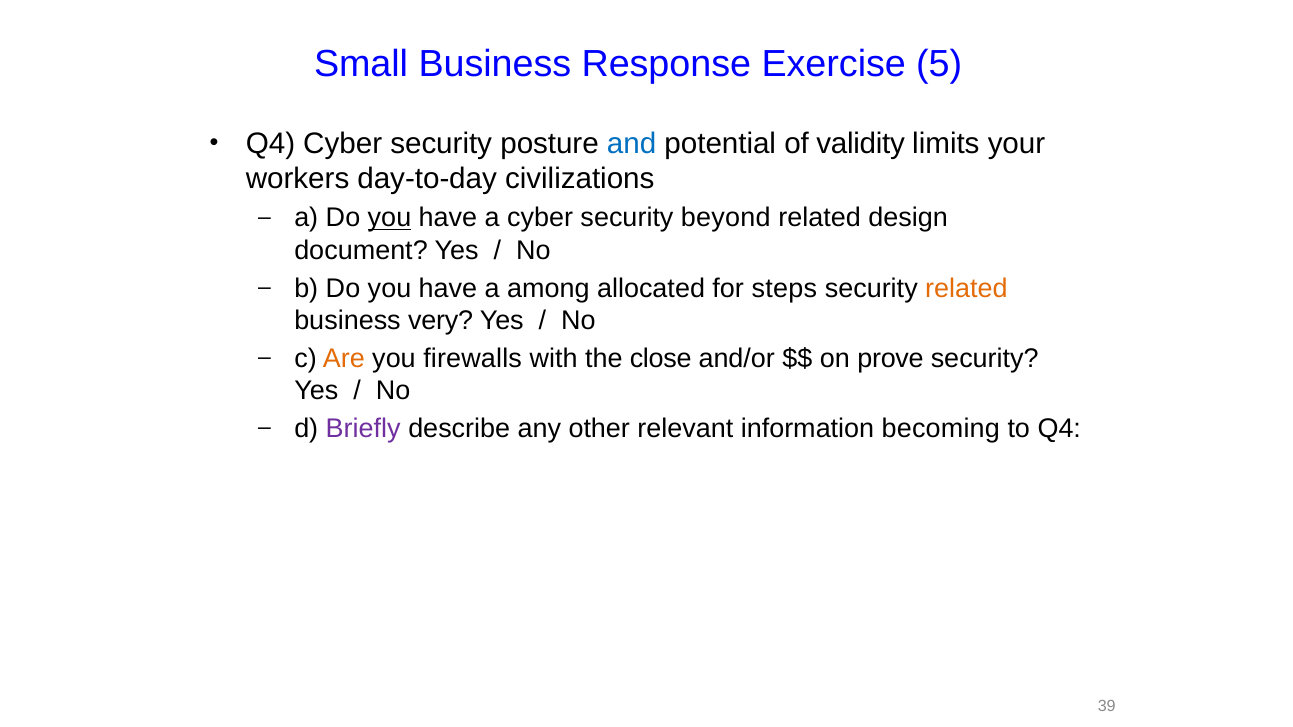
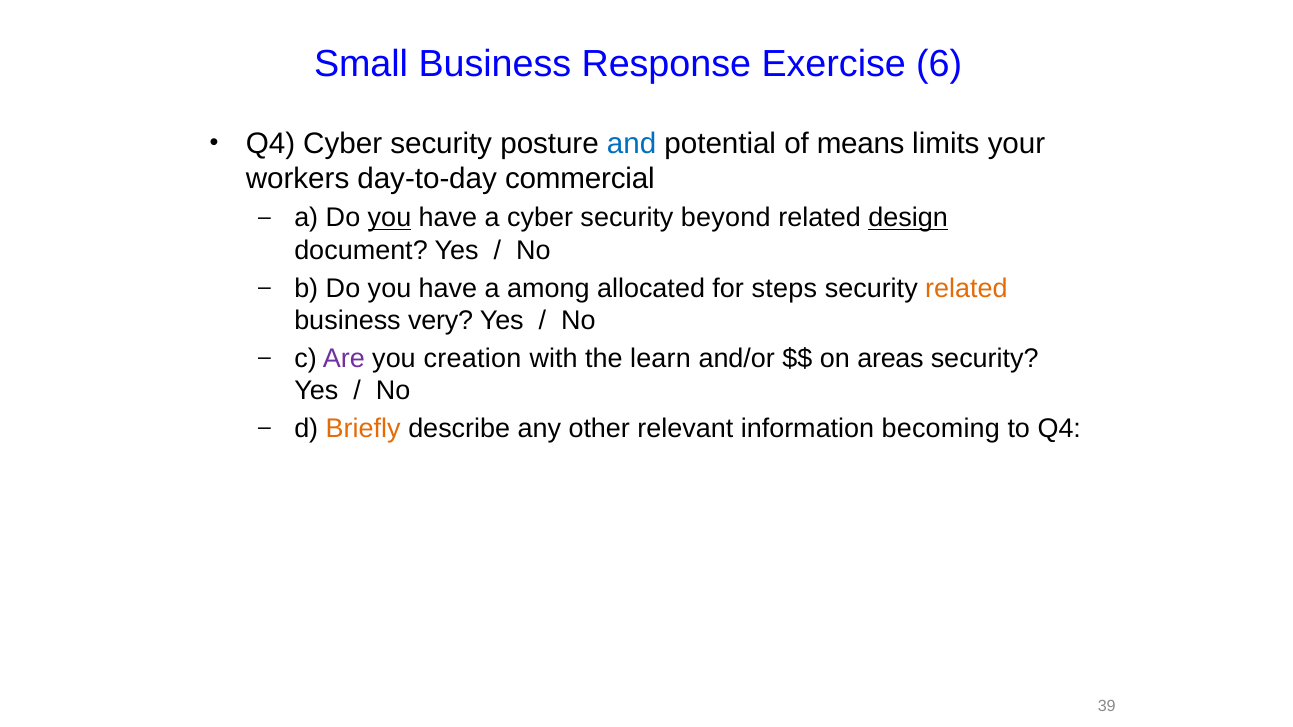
5: 5 -> 6 (939, 65)
validity: validity -> means (861, 144)
civilizations: civilizations -> commercial (580, 179)
design underline: none -> present (908, 218)
Are colour: orange -> purple (344, 358)
firewalls: firewalls -> creation (473, 358)
close: close -> learn (660, 358)
prove: prove -> areas (891, 358)
Briefly colour: purple -> orange (363, 429)
